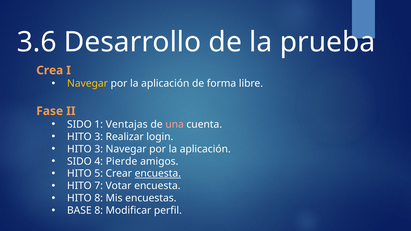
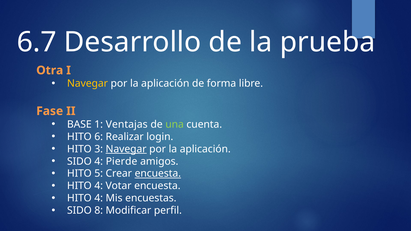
3.6: 3.6 -> 6.7 (37, 42)
Crea: Crea -> Otra (50, 70)
SIDO: SIDO -> BASE (79, 124)
una colour: pink -> light green (175, 124)
3: 3 -> 6 (99, 137)
Navegar underline: none -> present (126, 149)
7: 7 -> 4 (99, 186)
8: 8 -> 4 (99, 198)
BASE: BASE -> SIDO (79, 211)
